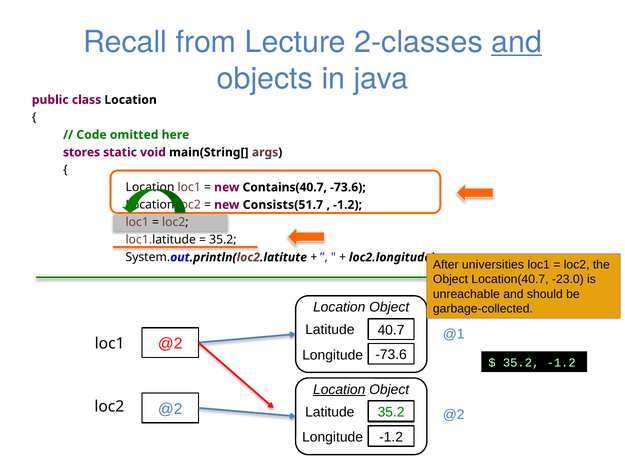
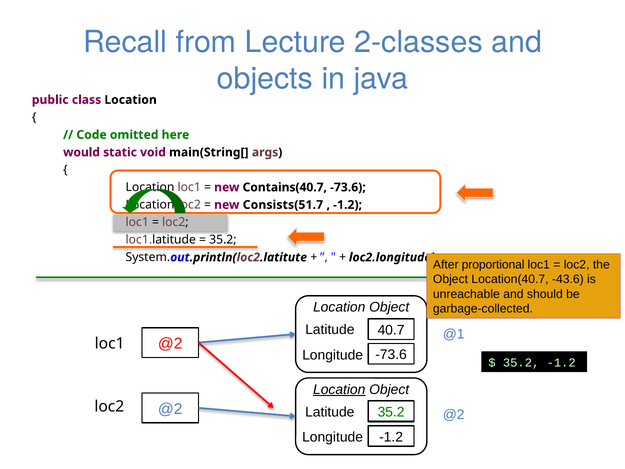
and underline: present -> none (517, 42)
stores: stores -> would (82, 152)
universities: universities -> proportional (493, 265)
-23.0: -23.0 -> -43.6 (568, 279)
